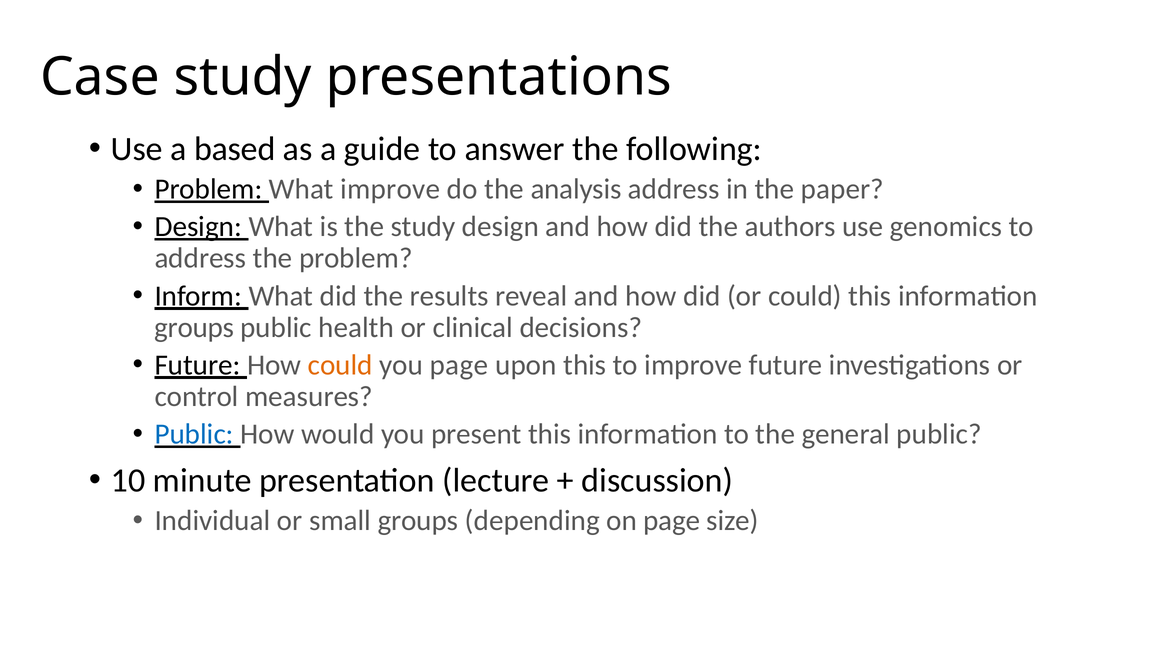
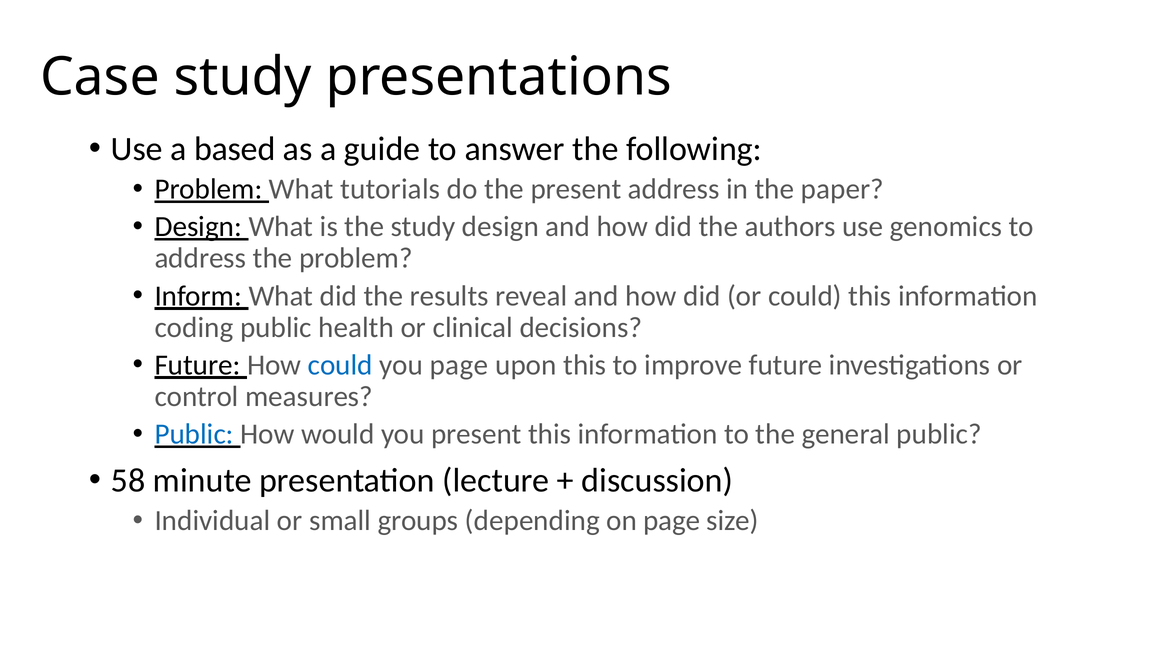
What improve: improve -> tutorials (390, 189)
the analysis: analysis -> present (576, 189)
groups: groups -> coding (194, 327)
could colour: orange -> blue (340, 365)
10: 10 -> 58 (128, 480)
